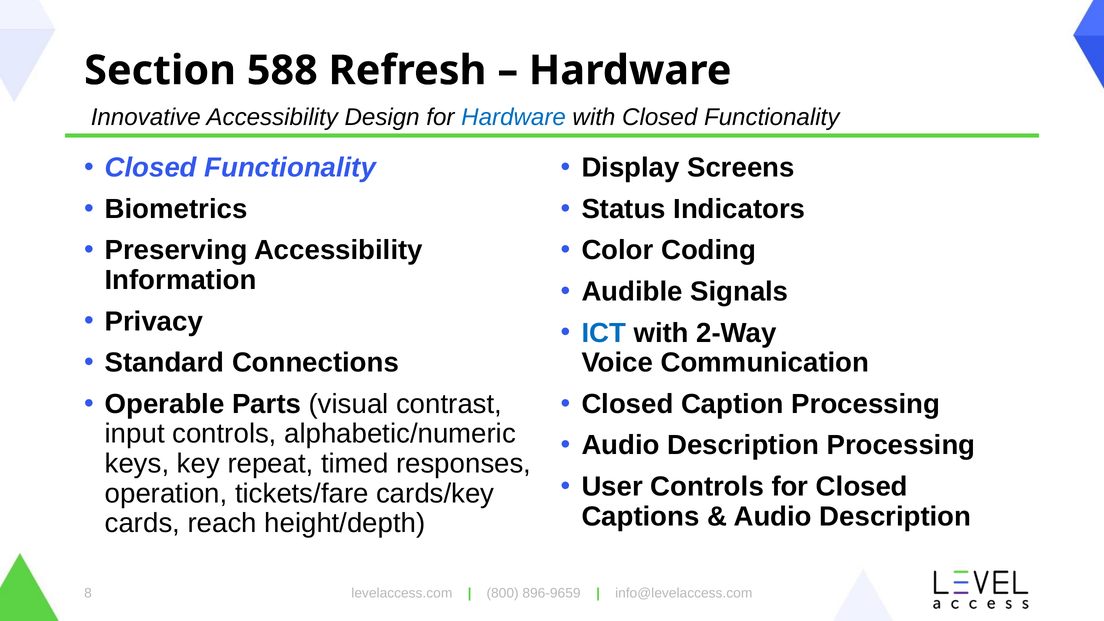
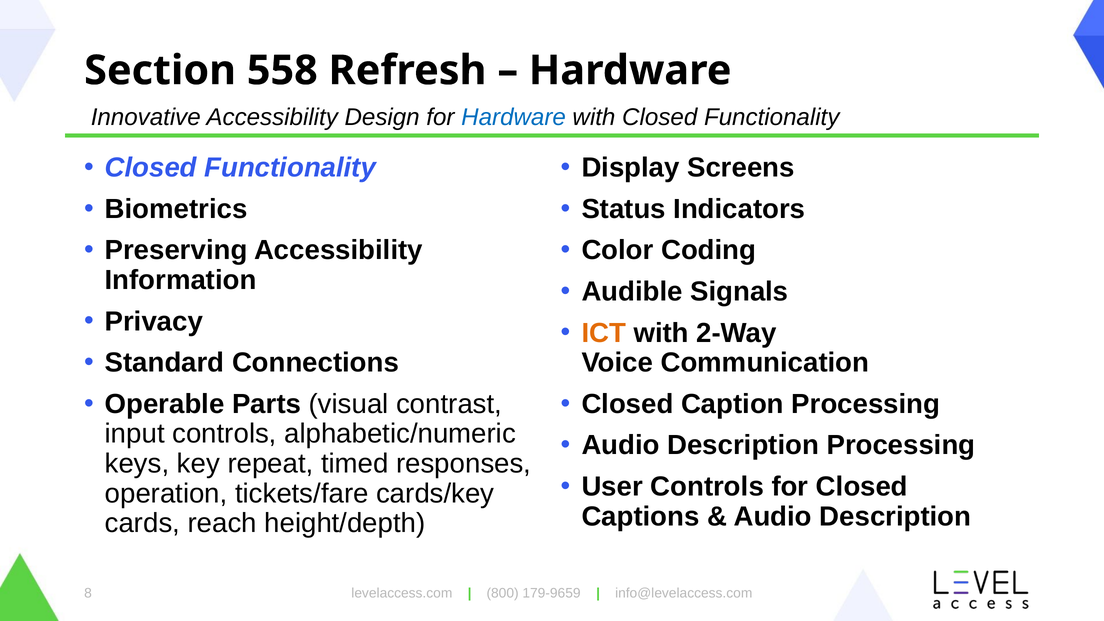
588: 588 -> 558 (282, 71)
ICT colour: blue -> orange (604, 333)
896-9659: 896-9659 -> 179-9659 (551, 593)
